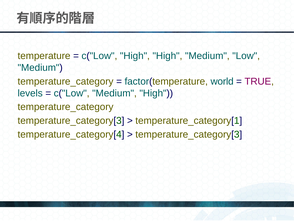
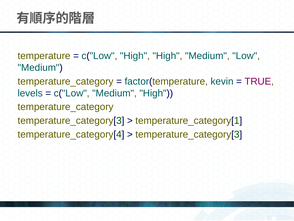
world: world -> kevin (222, 81)
